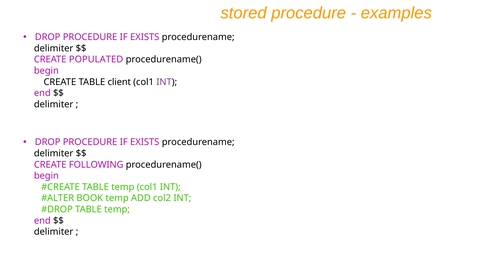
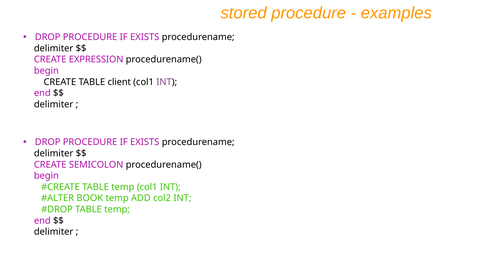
POPULATED: POPULATED -> EXPRESSION (96, 60)
FOLLOWING: FOLLOWING -> SEMICOLON (96, 165)
